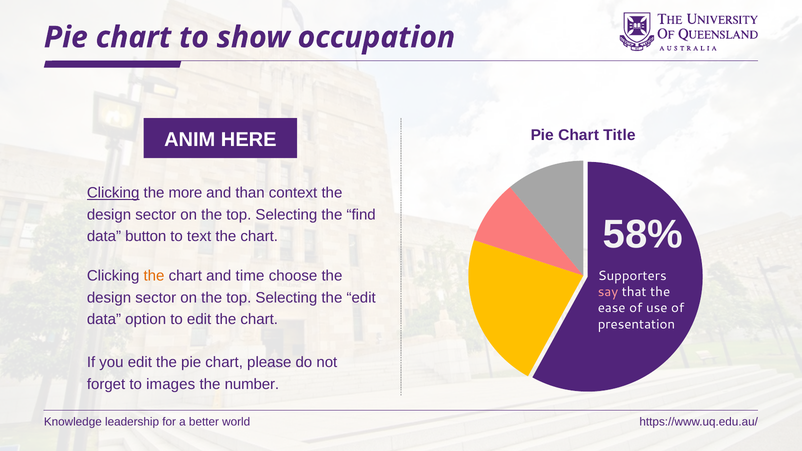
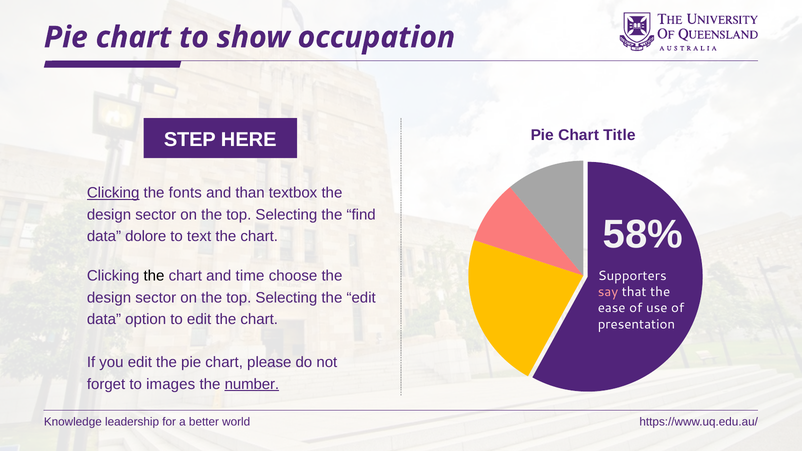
ANIM: ANIM -> STEP (190, 140)
more: more -> fonts (185, 193)
context: context -> textbox (293, 193)
button: button -> dolore (146, 236)
the colour: orange -> black (154, 276)
number underline: none -> present (252, 384)
